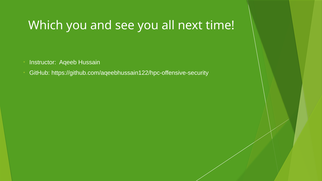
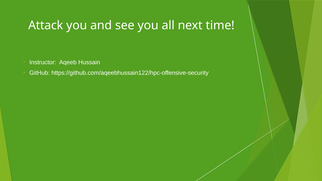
Which: Which -> Attack (46, 25)
